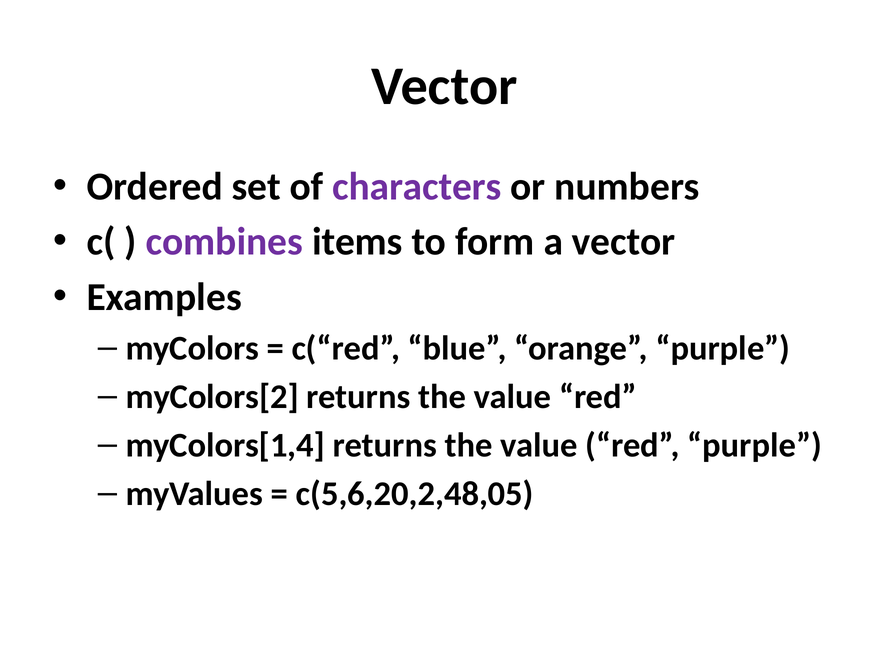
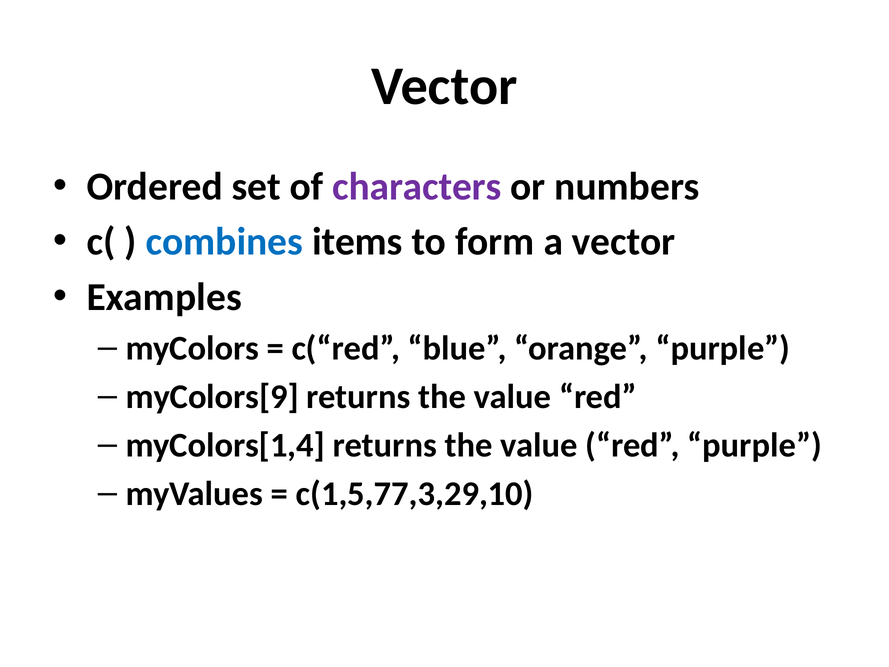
combines colour: purple -> blue (224, 242)
myColors[2: myColors[2 -> myColors[9 (212, 397)
c(5,6,20,2,48,05: c(5,6,20,2,48,05 -> c(1,5,77,3,29,10 (415, 494)
